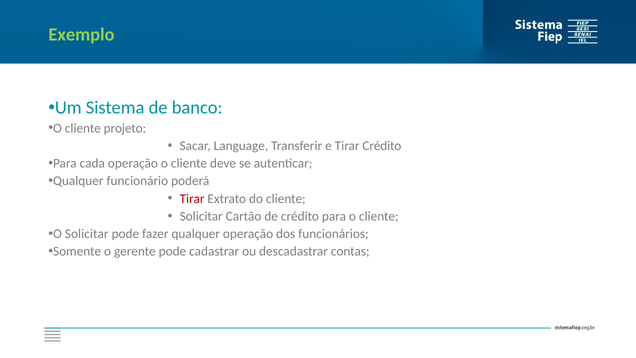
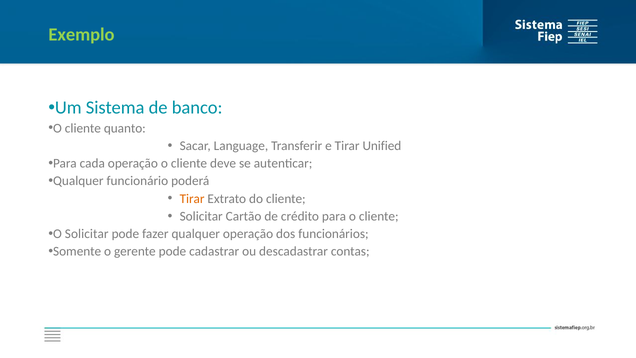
projeto: projeto -> quanto (125, 128)
Tirar Crédito: Crédito -> Unified (382, 146)
Tirar colour: red -> orange (192, 198)
